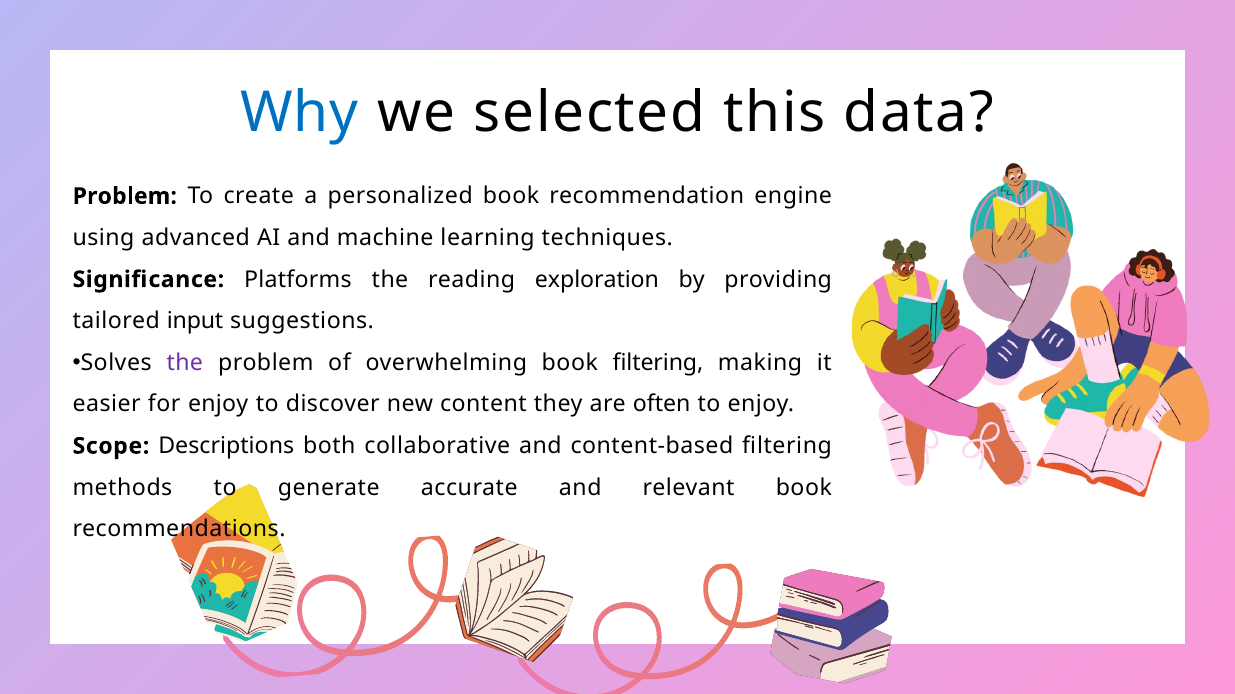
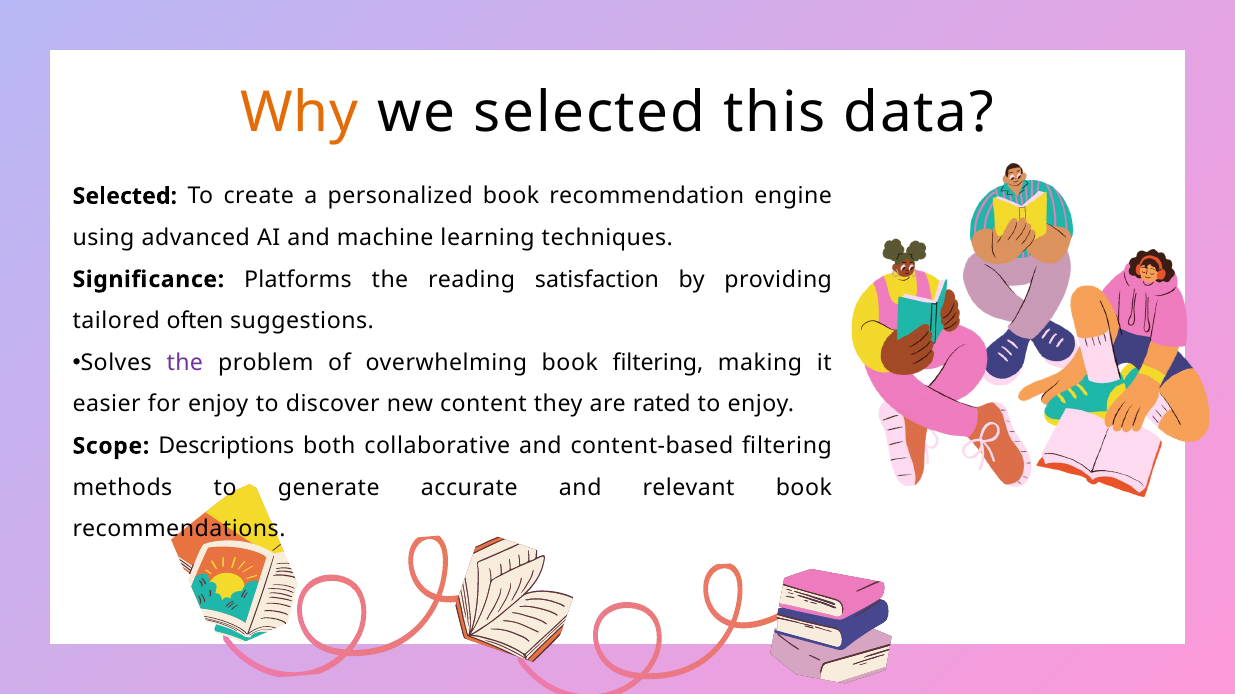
Why colour: blue -> orange (299, 113)
Problem: Problem -> Selected (125, 196)
exploration: exploration -> satisfaction (597, 280)
input: input -> often (195, 321)
often: often -> rated (662, 405)
